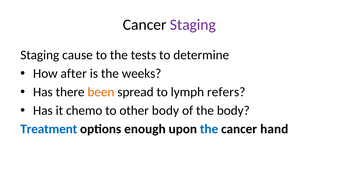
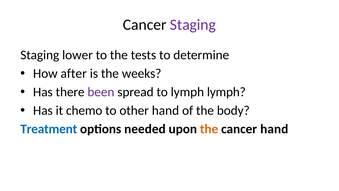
cause: cause -> lower (77, 55)
been colour: orange -> purple (101, 92)
lymph refers: refers -> lymph (226, 92)
other body: body -> hand (165, 110)
enough: enough -> needed (145, 129)
the colour: blue -> orange (209, 129)
